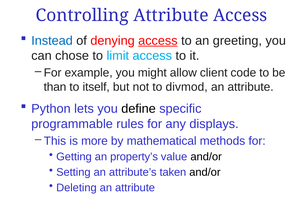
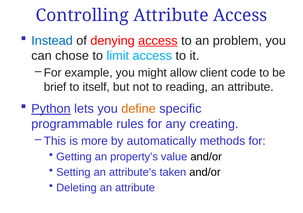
greeting: greeting -> problem (237, 41)
than: than -> brief (55, 87)
divmod: divmod -> reading (187, 87)
Python underline: none -> present (51, 109)
define colour: black -> orange (139, 109)
displays: displays -> creating (214, 124)
mathematical: mathematical -> automatically (162, 141)
